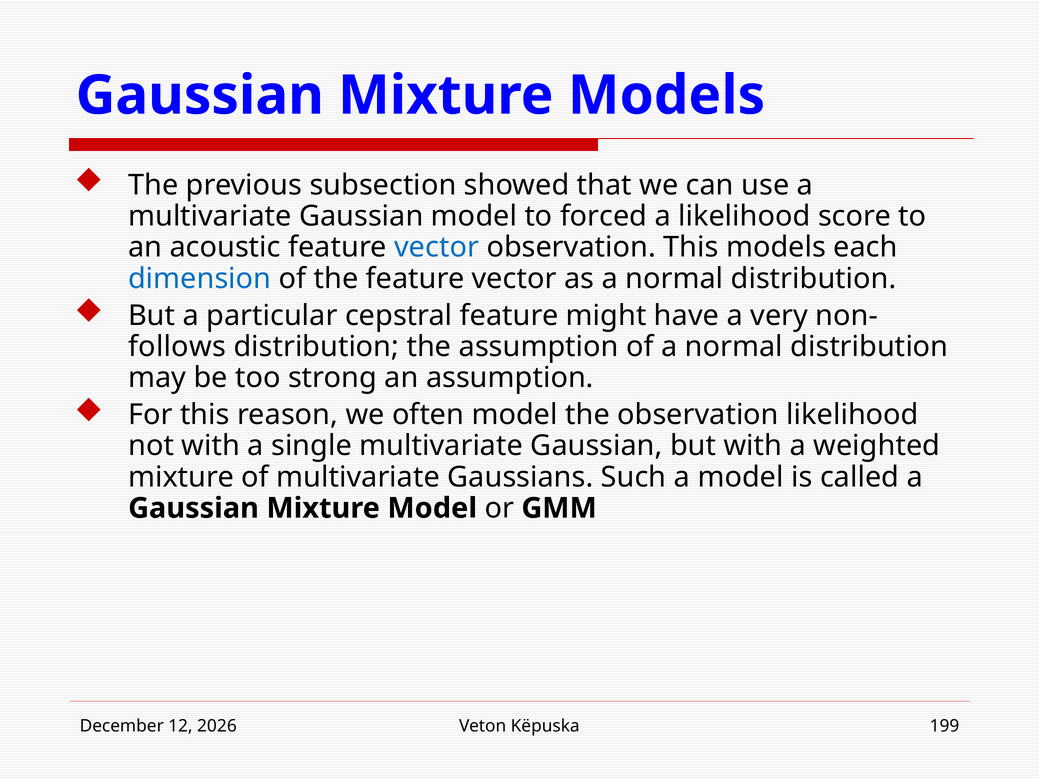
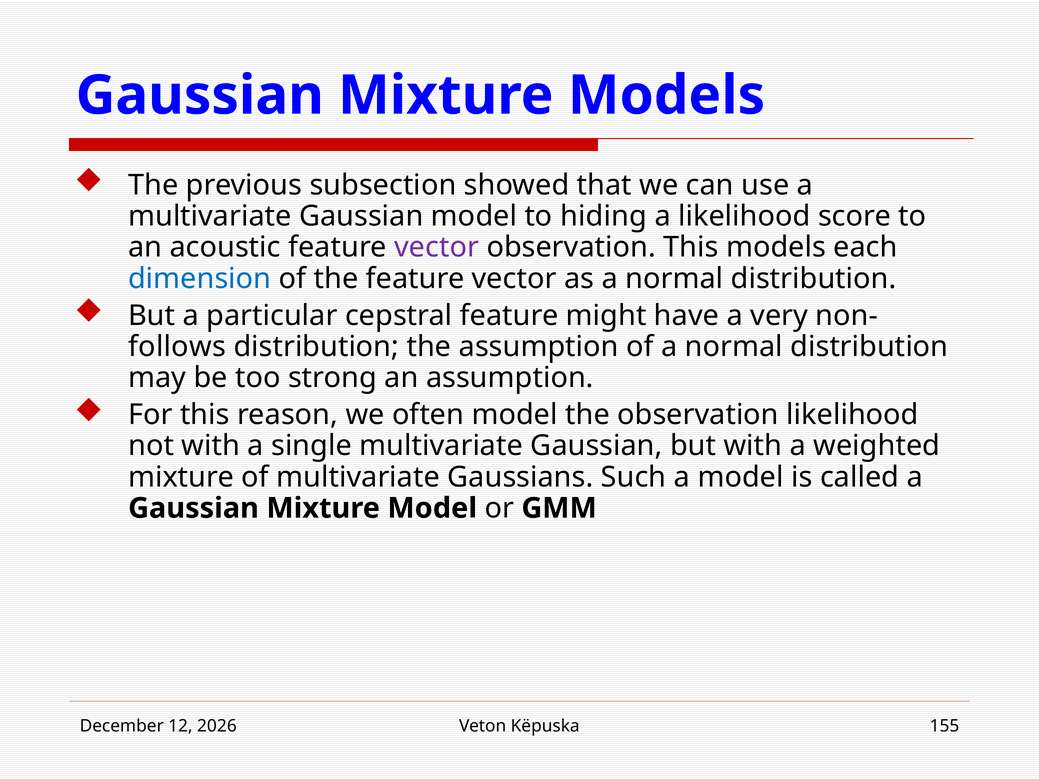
forced: forced -> hiding (603, 216)
vector colour: blue -> purple (437, 247)
199: 199 -> 155 (945, 726)
